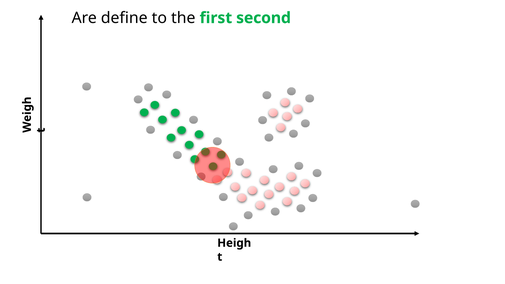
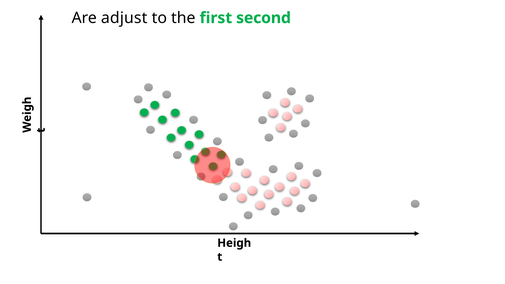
define: define -> adjust (124, 18)
